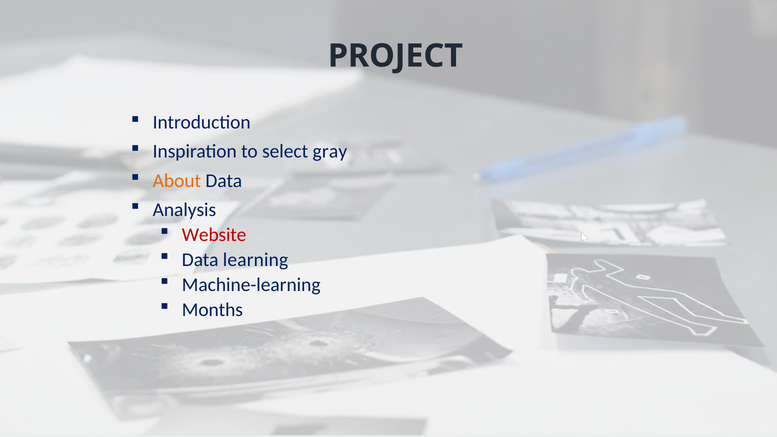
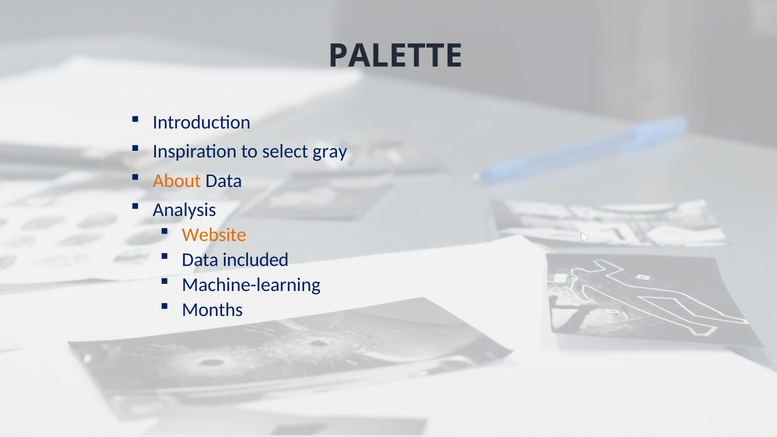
PROJECT: PROJECT -> PALETTE (395, 56)
Website colour: red -> orange (214, 235)
learning: learning -> included (256, 260)
